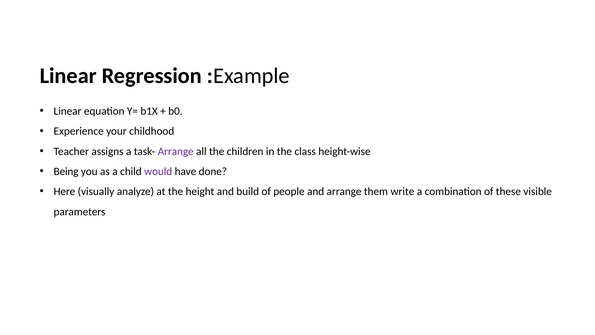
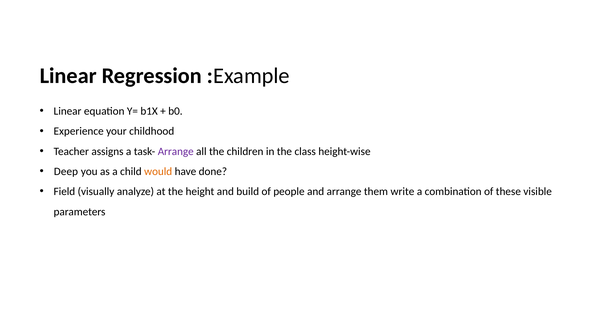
Being: Being -> Deep (66, 171)
would colour: purple -> orange (158, 171)
Here: Here -> Field (64, 191)
